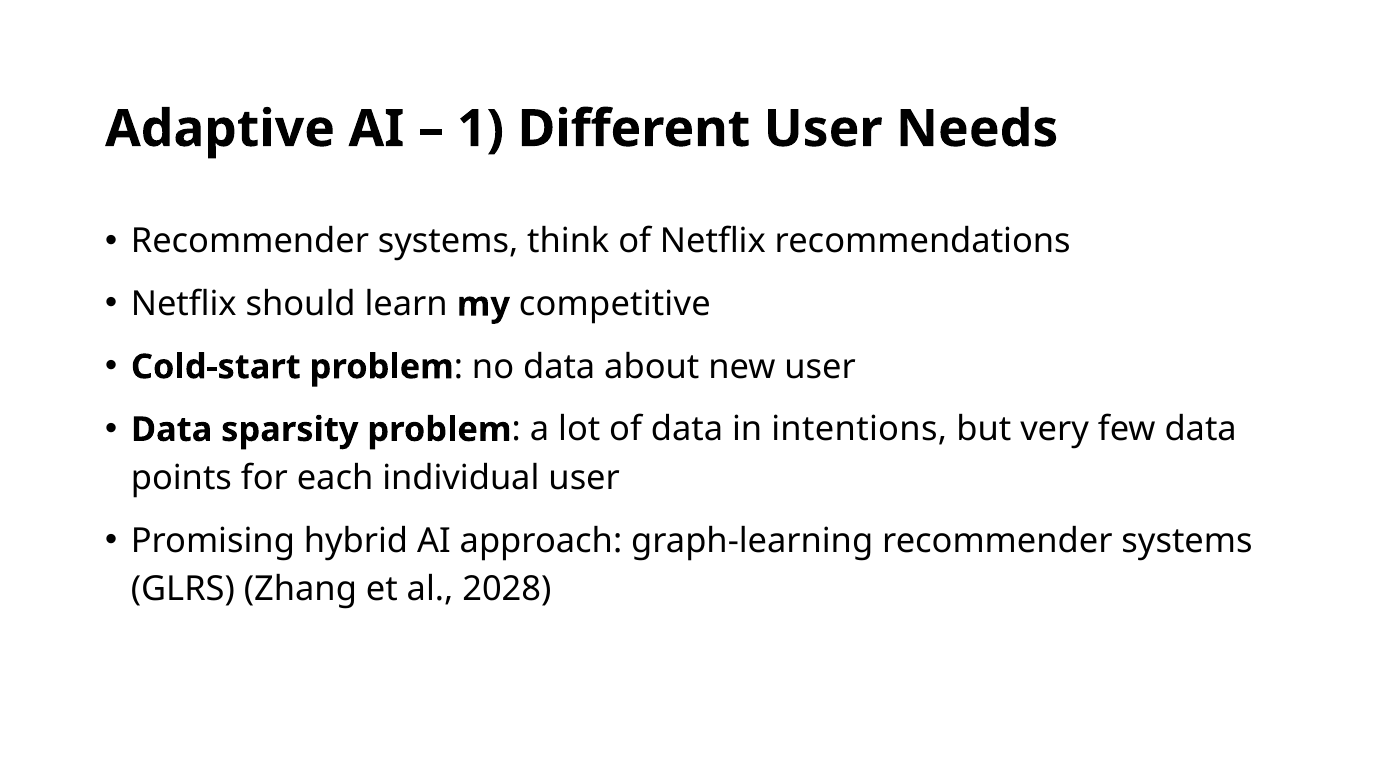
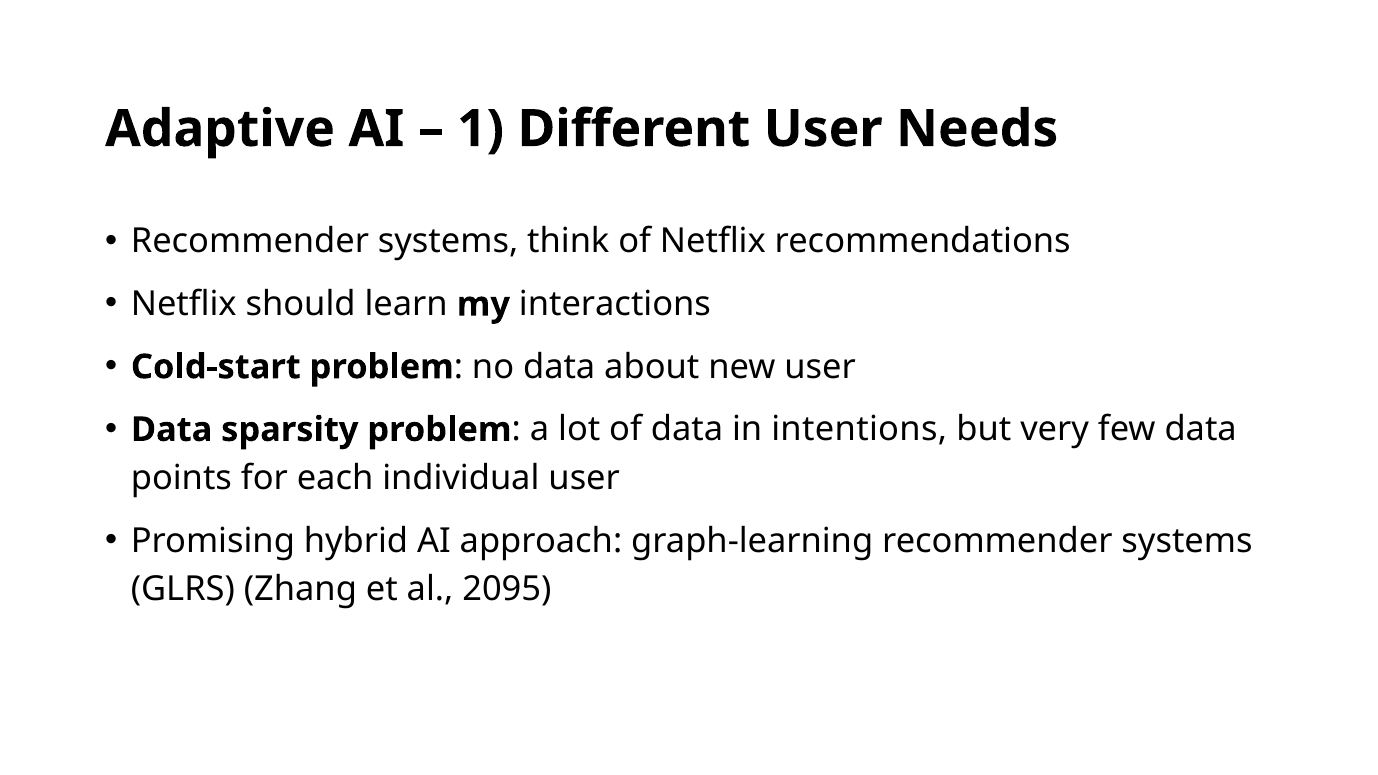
competitive: competitive -> interactions (615, 304)
2028: 2028 -> 2095 (507, 589)
